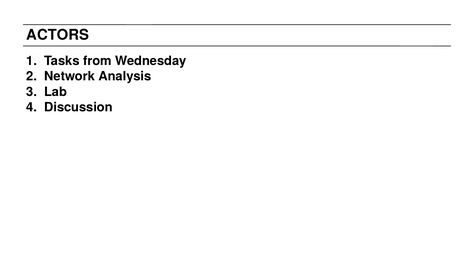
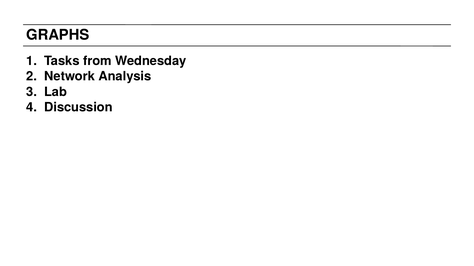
ACTORS: ACTORS -> GRAPHS (58, 35)
